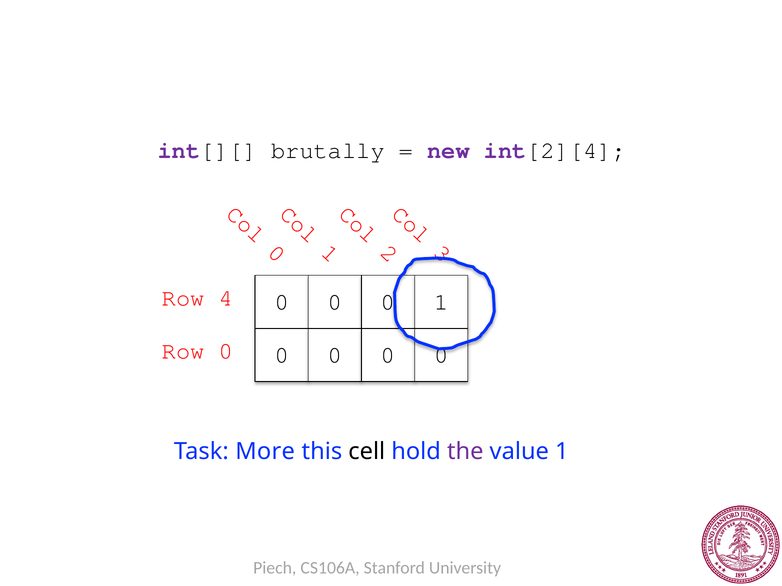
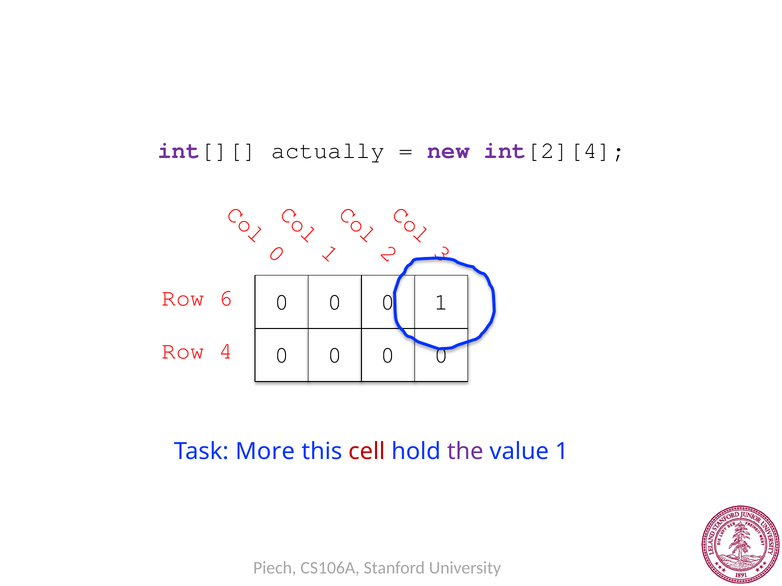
brutally: brutally -> actually (328, 150)
4: 4 -> 6 (226, 298)
Row 0: 0 -> 4 (226, 351)
cell colour: black -> red (367, 452)
